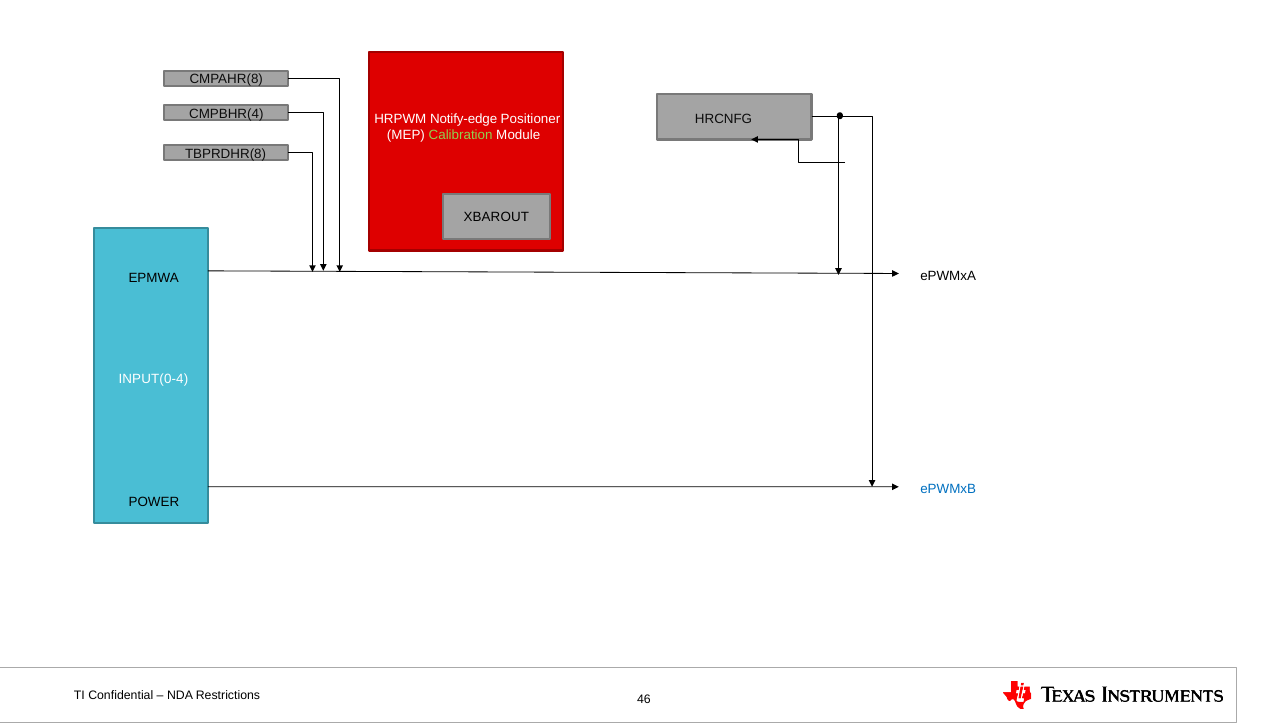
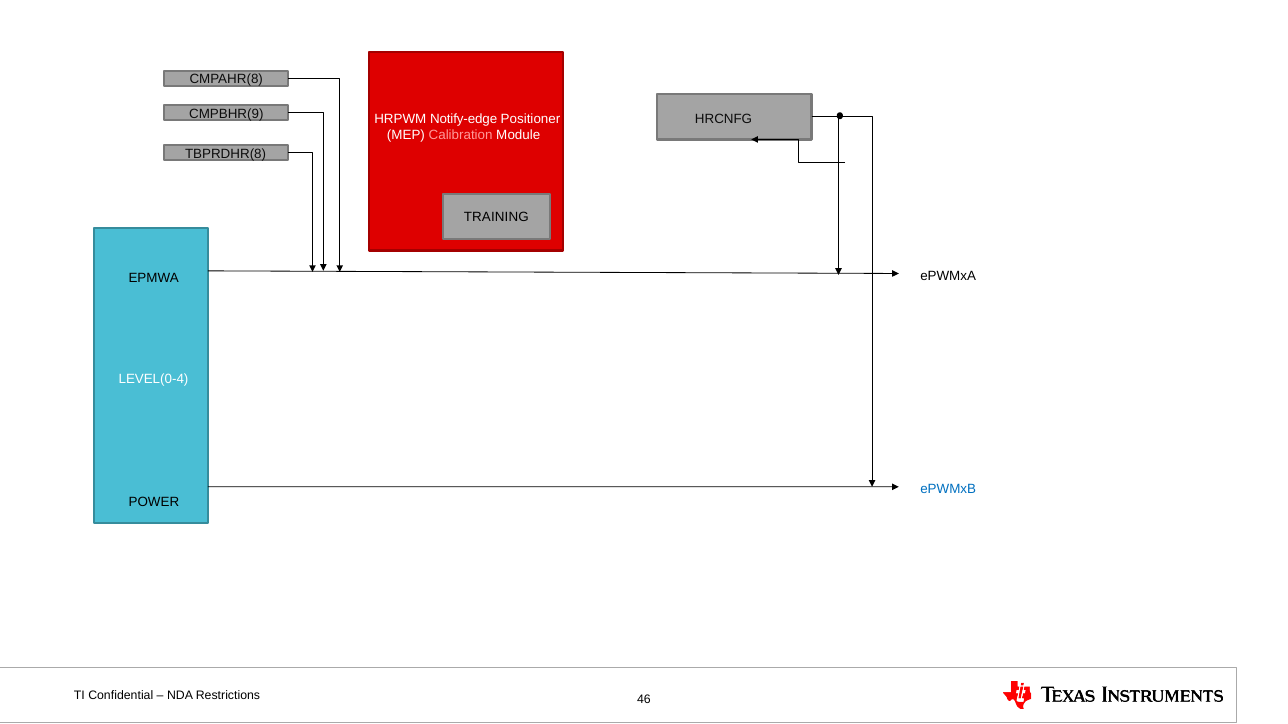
CMPBHR(4: CMPBHR(4 -> CMPBHR(9 (226, 114)
Calibration colour: light green -> pink (461, 135)
XBAROUT: XBAROUT -> TRAINING (496, 218)
INPUT(0-4: INPUT(0-4 -> LEVEL(0-4 (153, 379)
